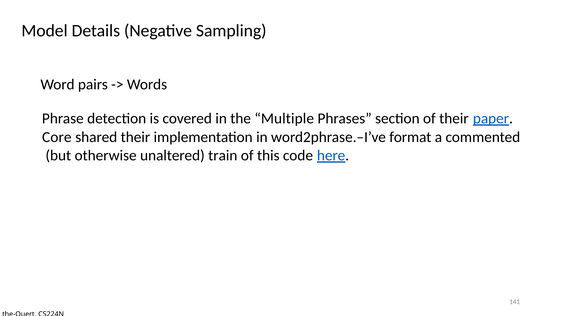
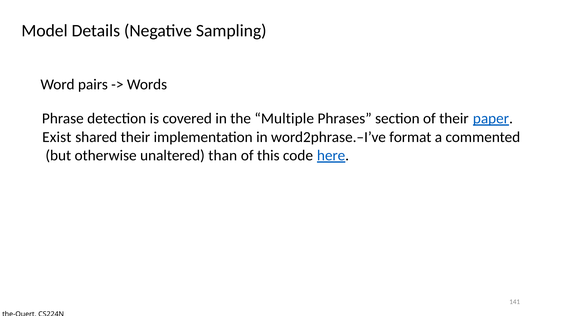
Core: Core -> Exist (57, 137)
train: train -> than (223, 156)
